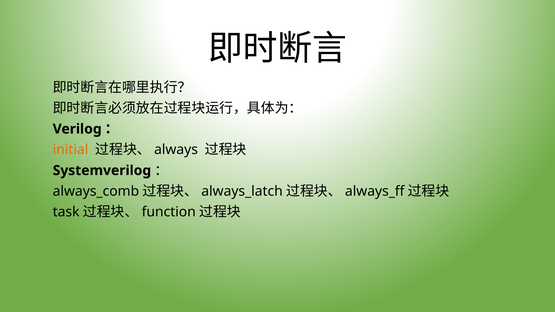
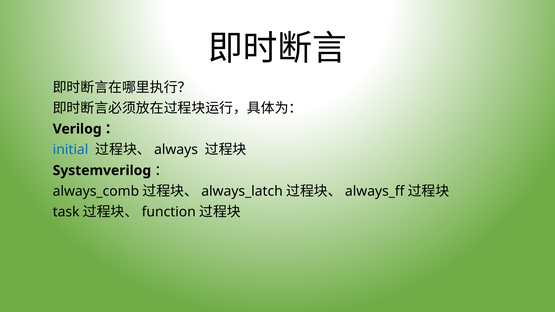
initial colour: orange -> blue (71, 150)
